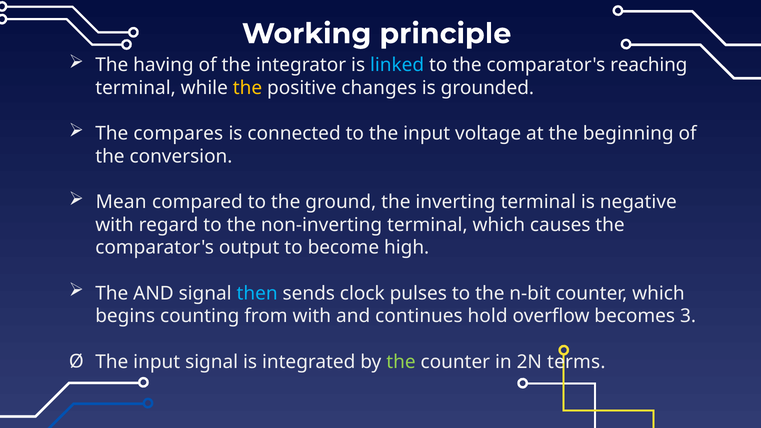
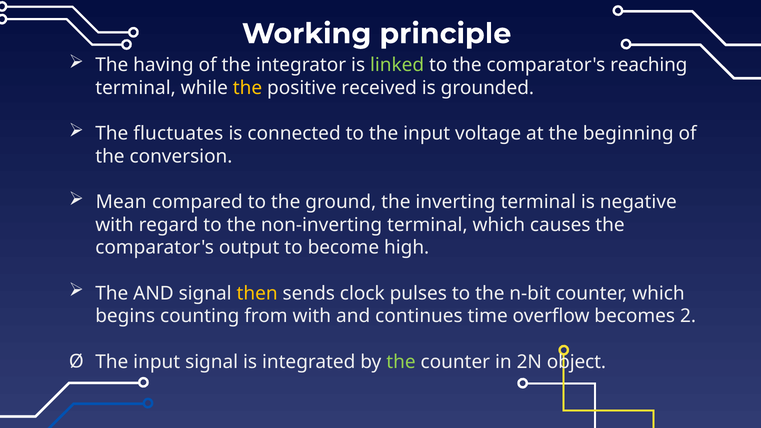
linked colour: light blue -> light green (397, 65)
changes: changes -> received (379, 88)
compares: compares -> fluctuates (178, 134)
then colour: light blue -> yellow (257, 293)
hold: hold -> time (488, 316)
3: 3 -> 2 (688, 316)
terms: terms -> object (576, 362)
